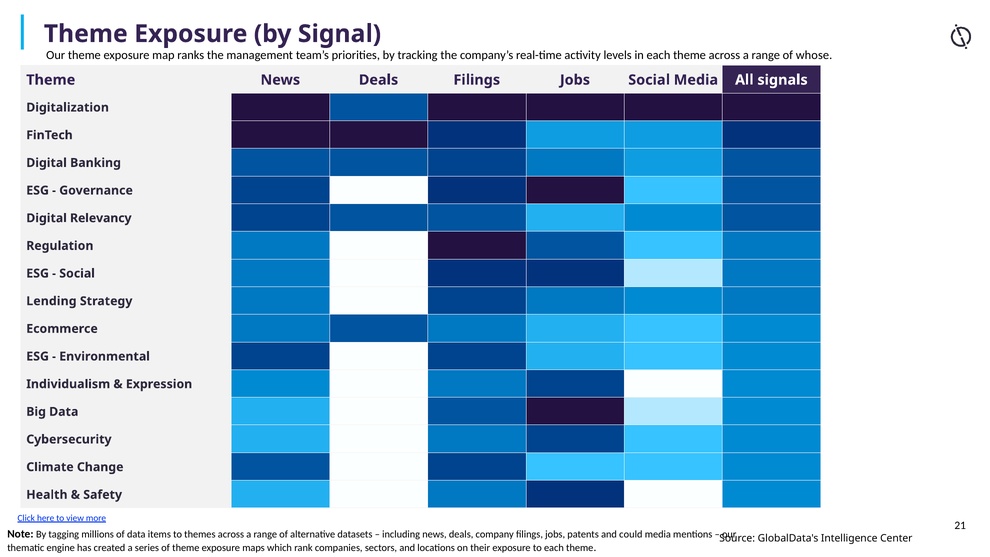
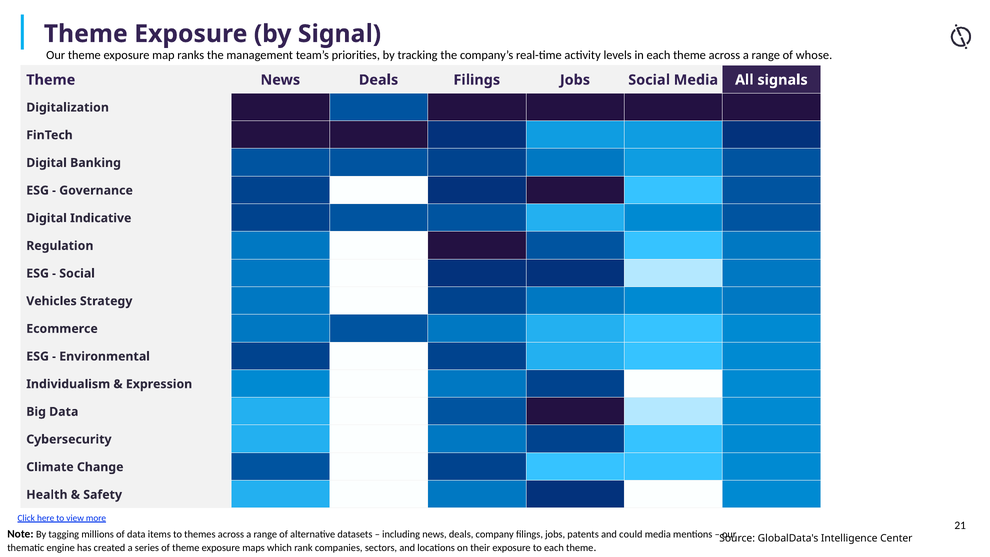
Relevancy: Relevancy -> Indicative (101, 218)
Lending: Lending -> Vehicles (51, 301)
